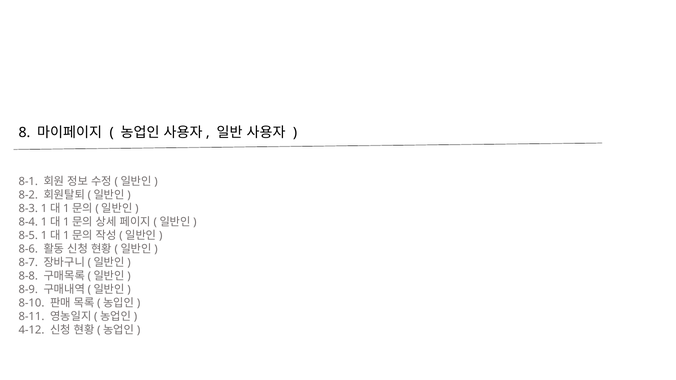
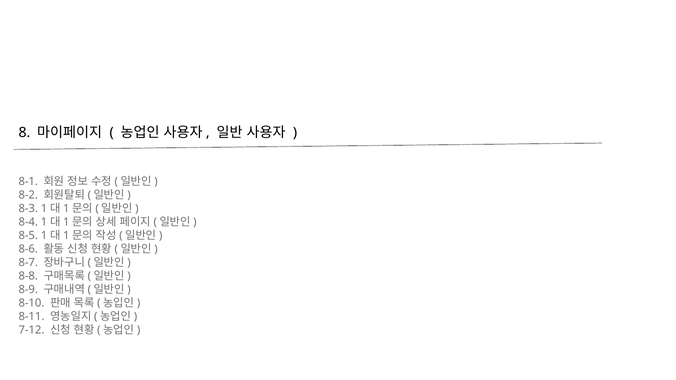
4-12: 4-12 -> 7-12 (31, 330)
